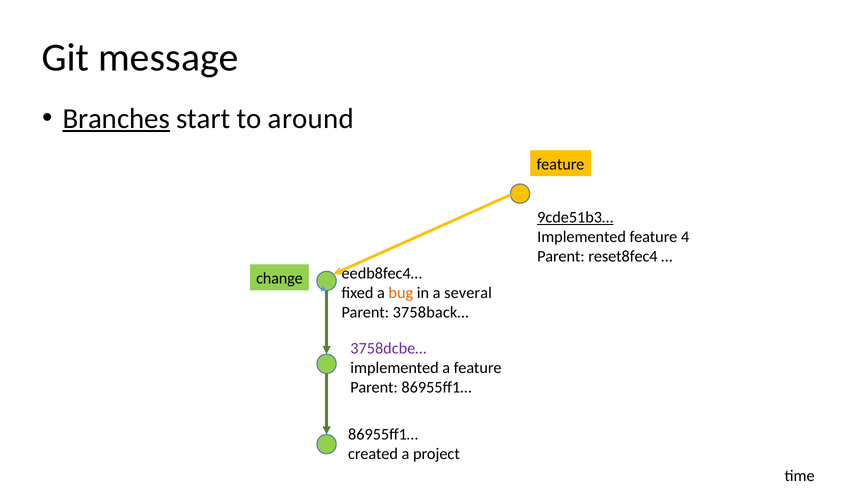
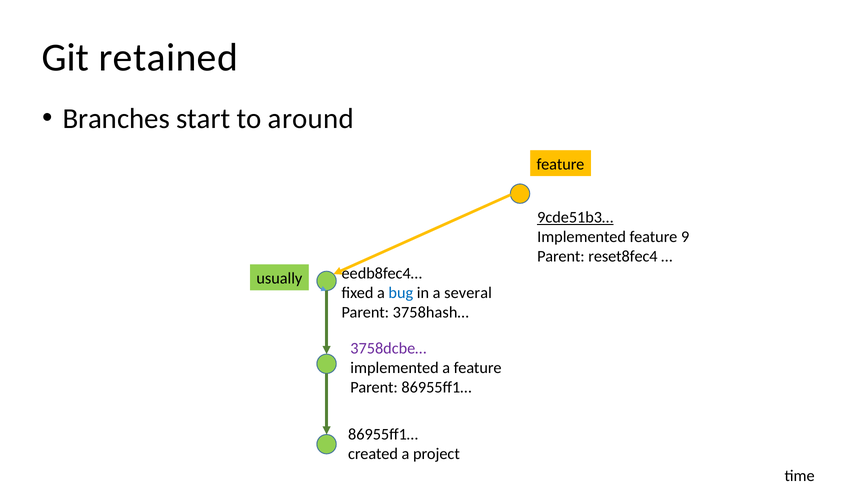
message: message -> retained (168, 58)
Branches underline: present -> none (116, 118)
4: 4 -> 9 (685, 237)
change: change -> usually (279, 278)
bug colour: orange -> blue (401, 293)
3758back…: 3758back… -> 3758hash… (431, 312)
